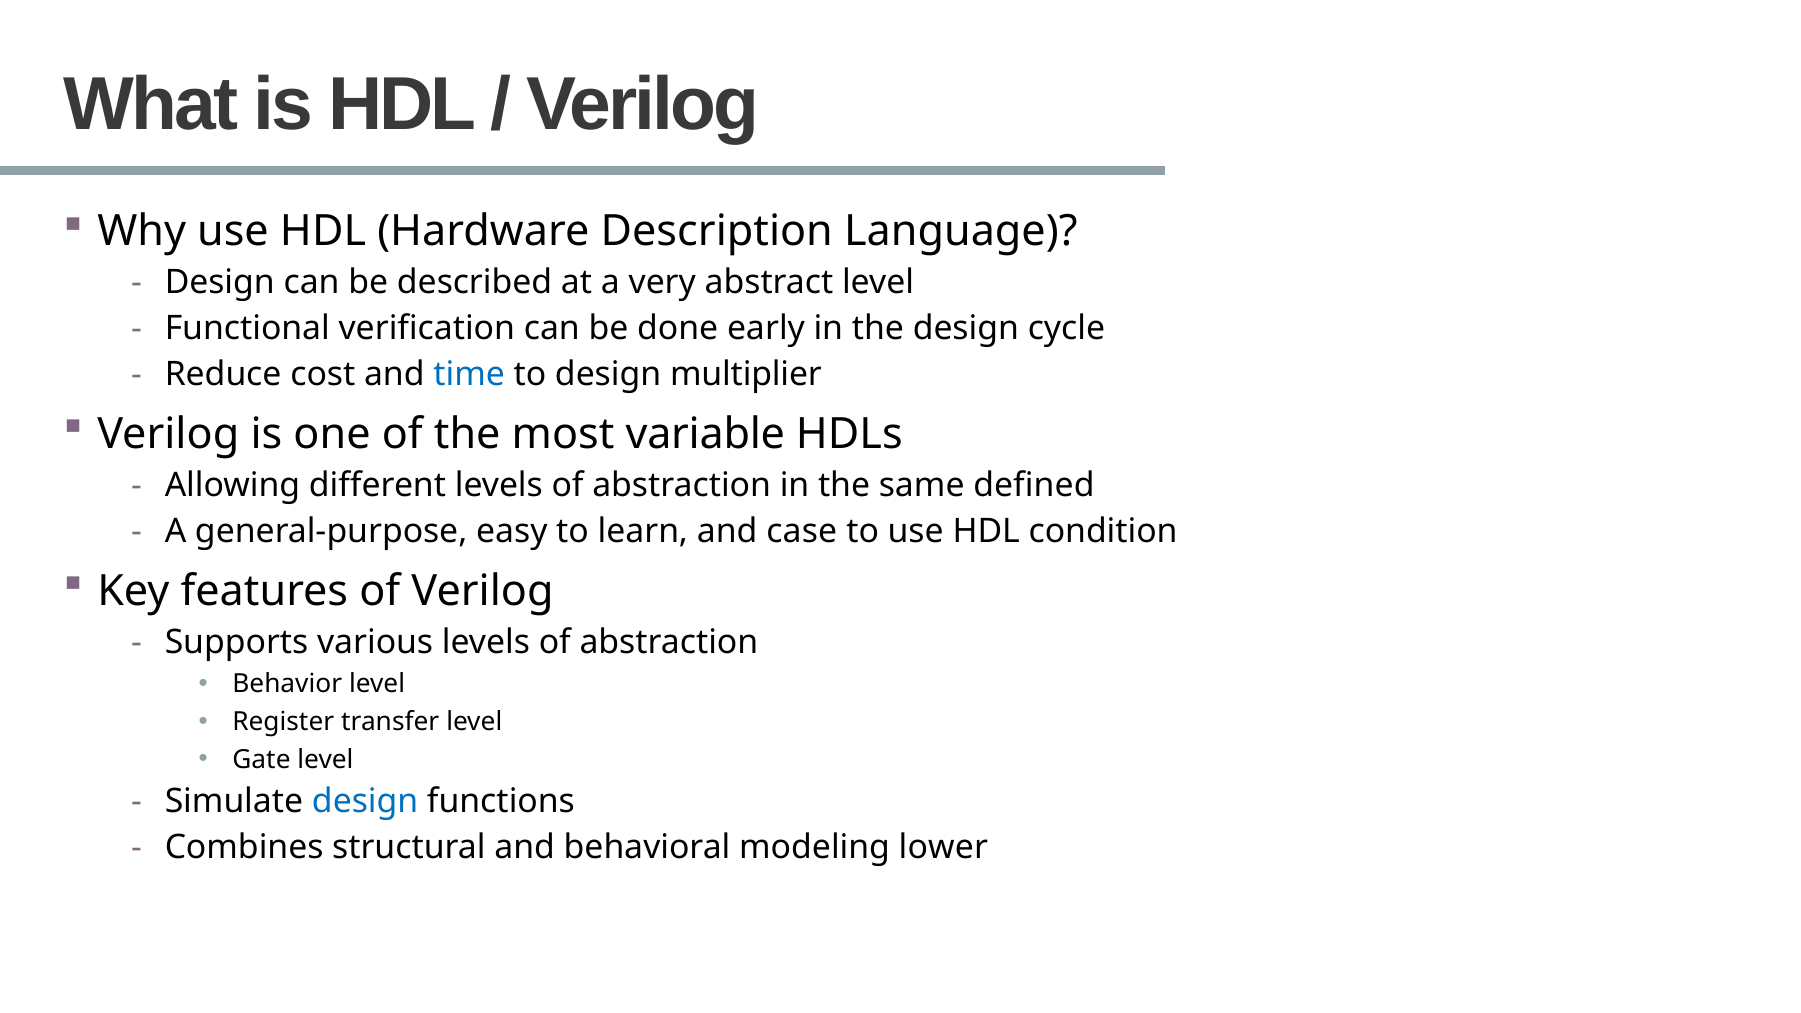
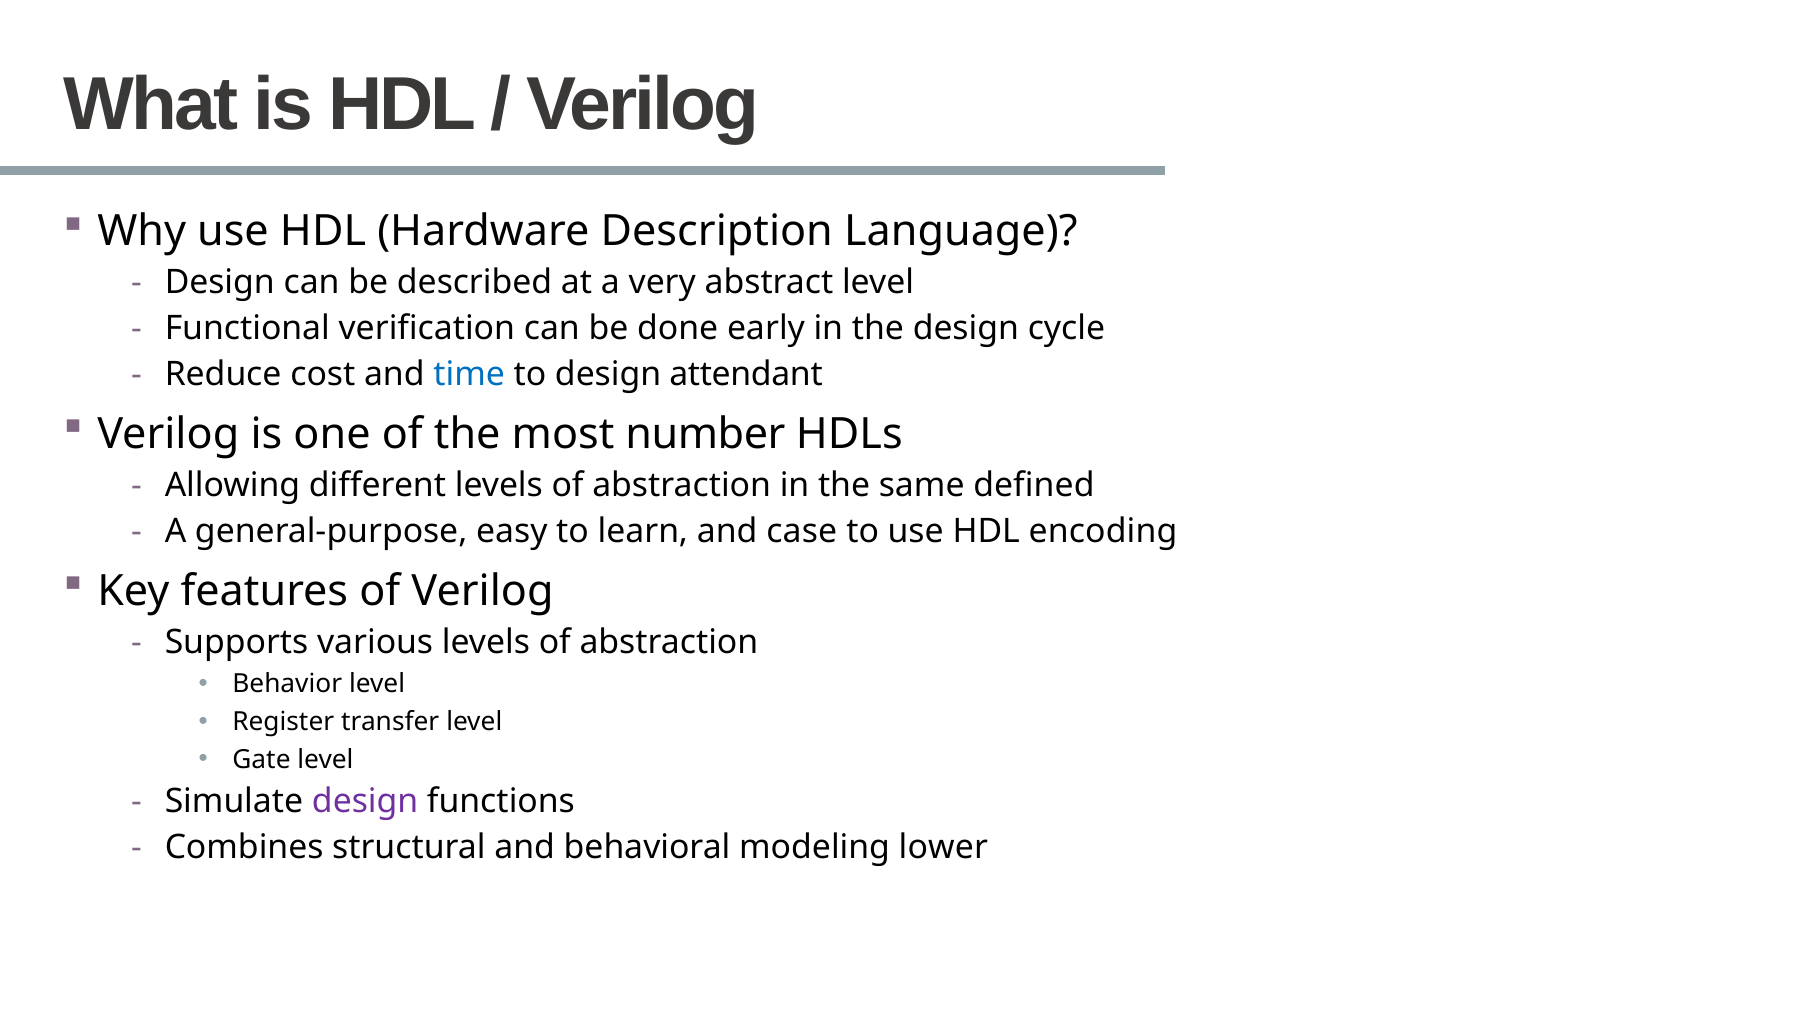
multiplier: multiplier -> attendant (746, 374)
variable: variable -> number (705, 434)
condition: condition -> encoding (1103, 531)
design colour: blue -> purple (365, 801)
